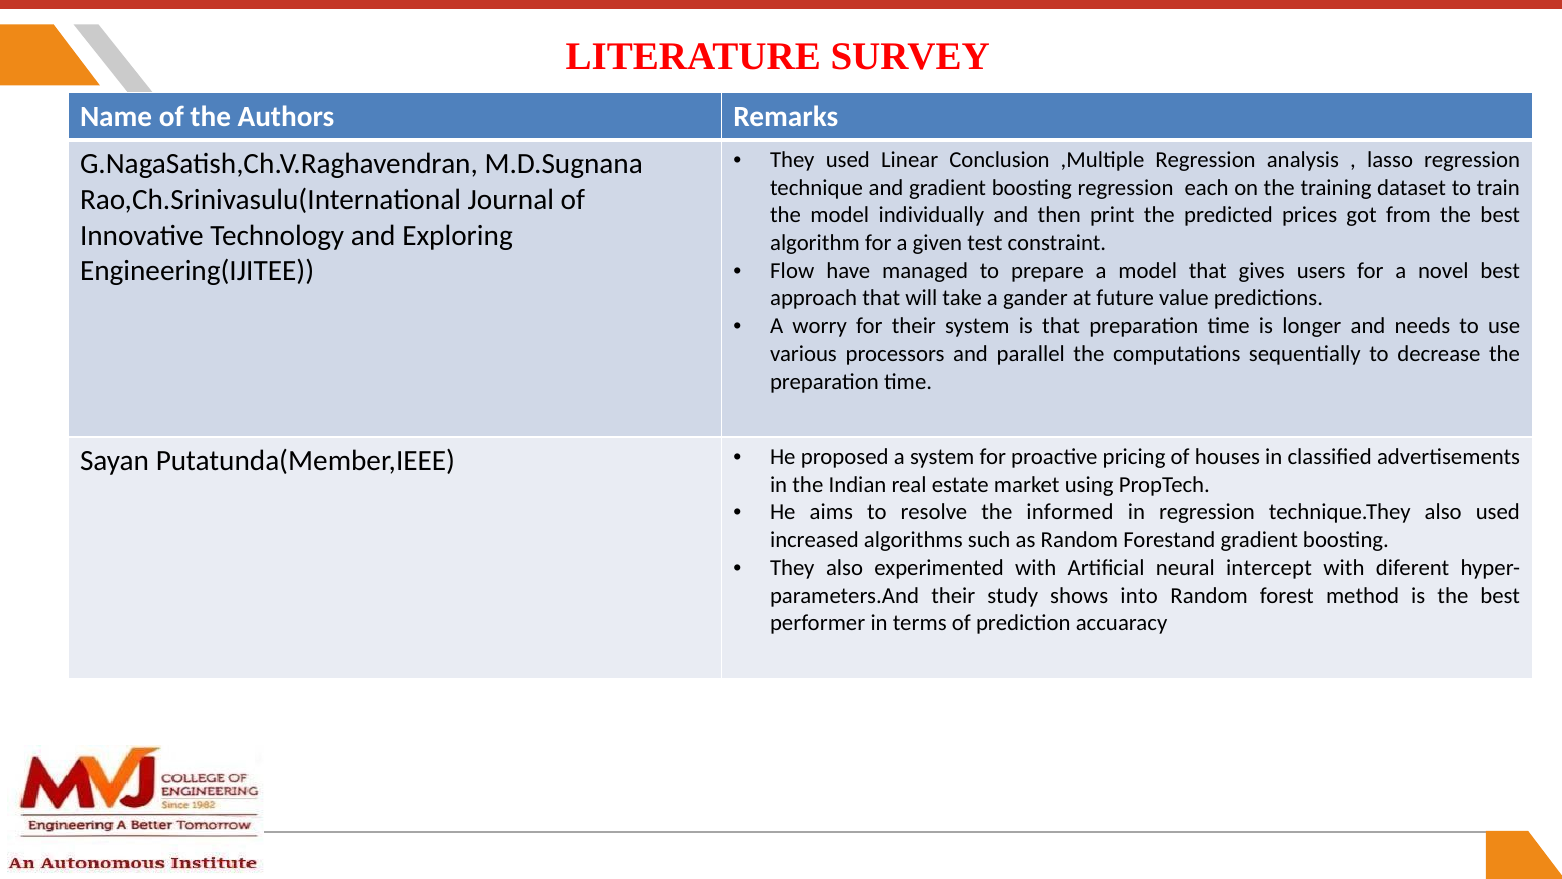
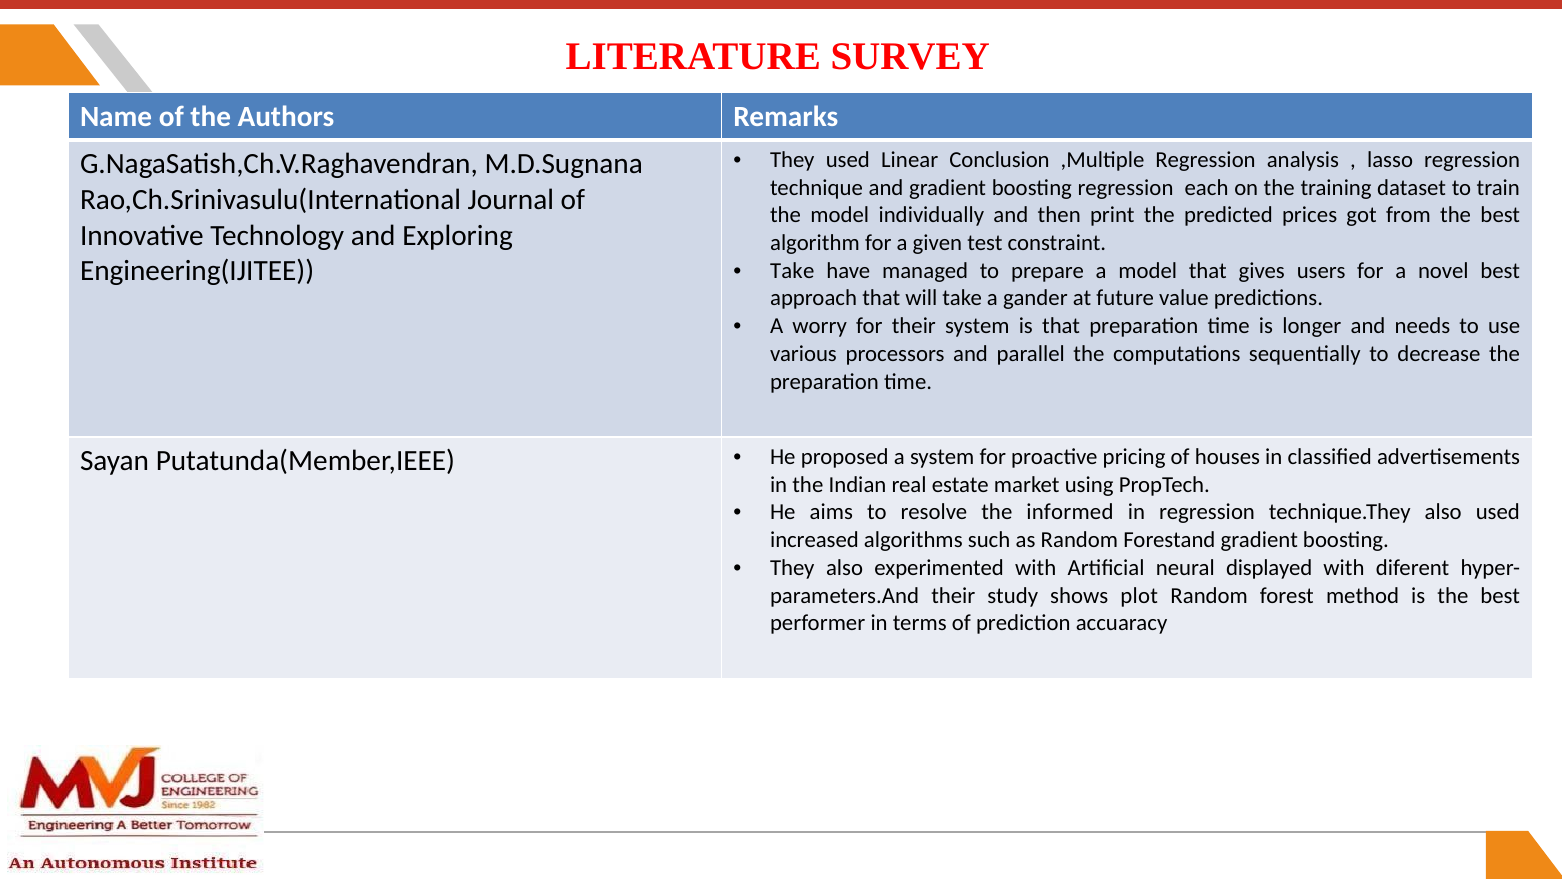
Flow: Flow -> Take (792, 271)
intercept: intercept -> displayed (1269, 568)
into: into -> plot (1139, 595)
